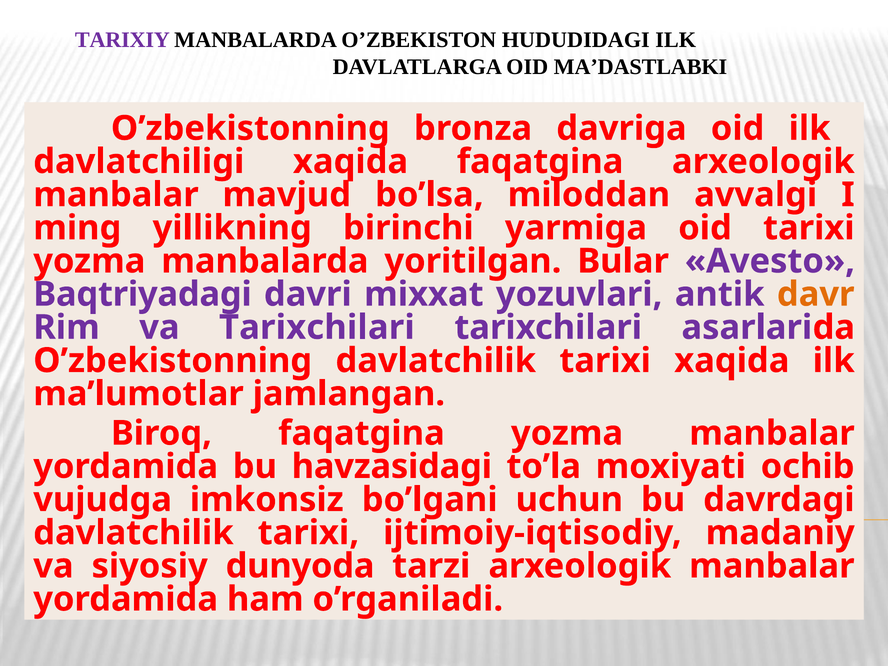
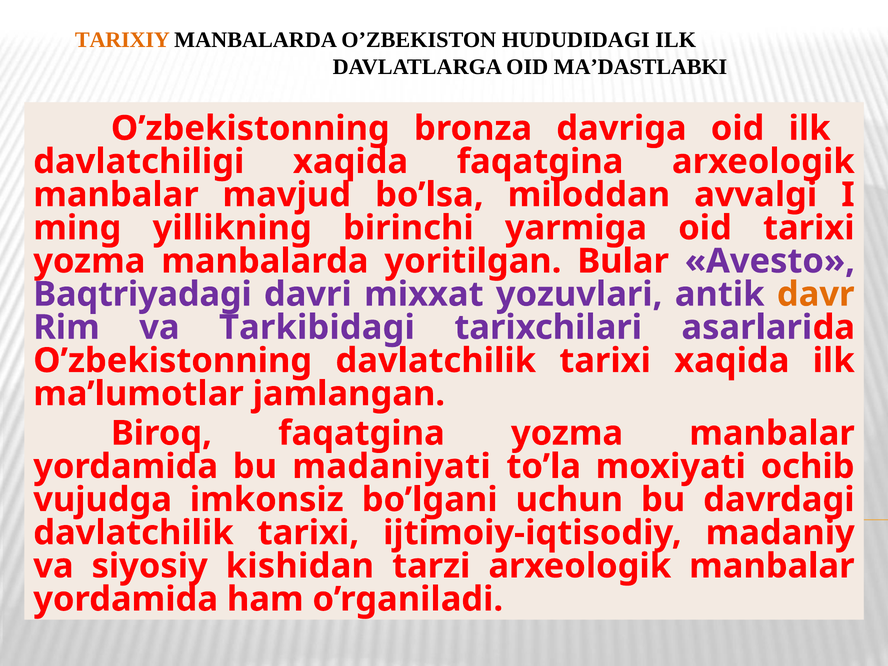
TARIXIY colour: purple -> orange (122, 40)
va Tarixchilari: Tarixchilari -> Tarkibidagi (317, 327)
havzasidagi: havzasidagi -> madaniyati (392, 466)
dunyoda: dunyoda -> kishidan (300, 566)
